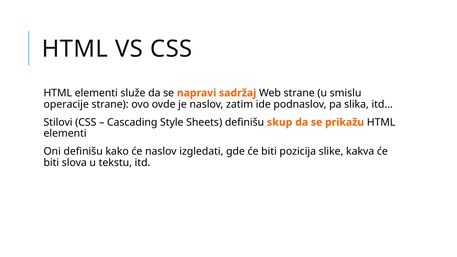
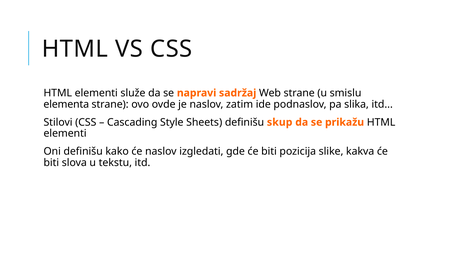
operacije: operacije -> elementa (66, 104)
